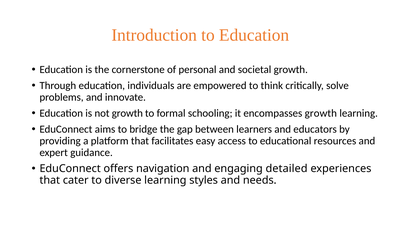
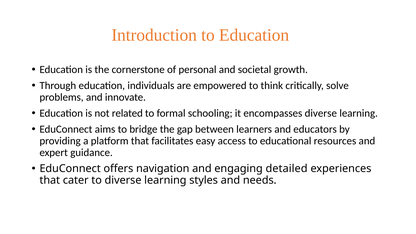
not growth: growth -> related (127, 113)
encompasses growth: growth -> diverse (321, 113)
